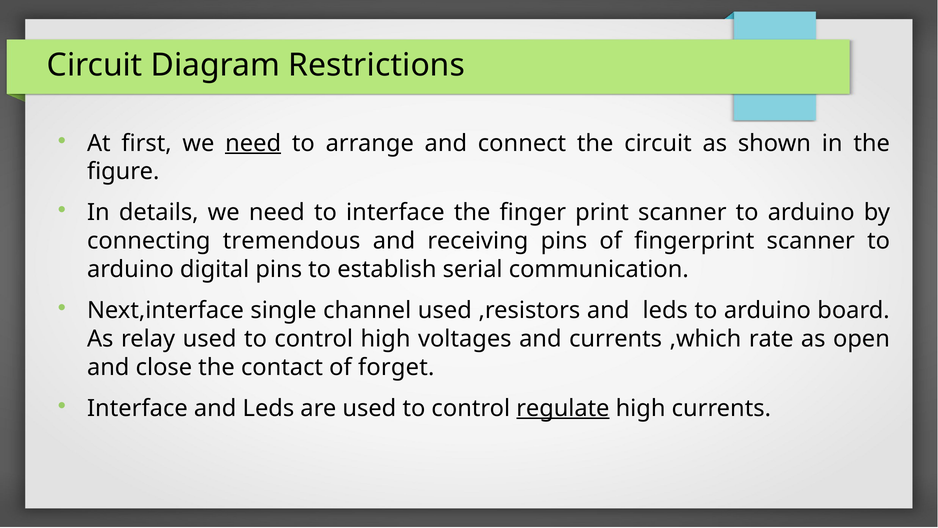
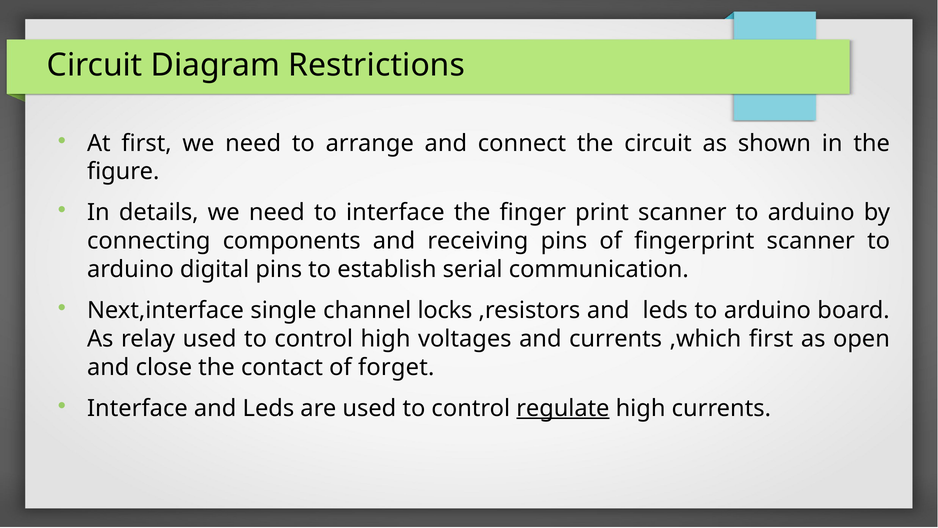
need underline: present -> none (253, 143)
tremendous: tremendous -> components (292, 241)
channel used: used -> locks (445, 310)
,which rate: rate -> first (771, 339)
